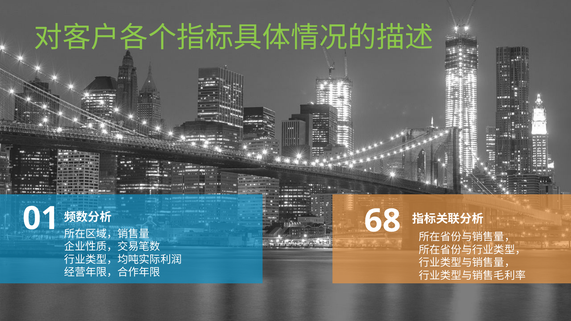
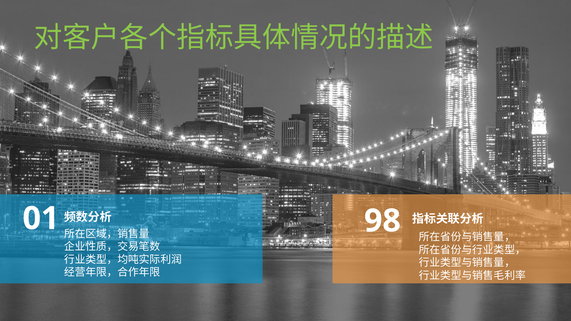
68: 68 -> 98 (382, 221)
